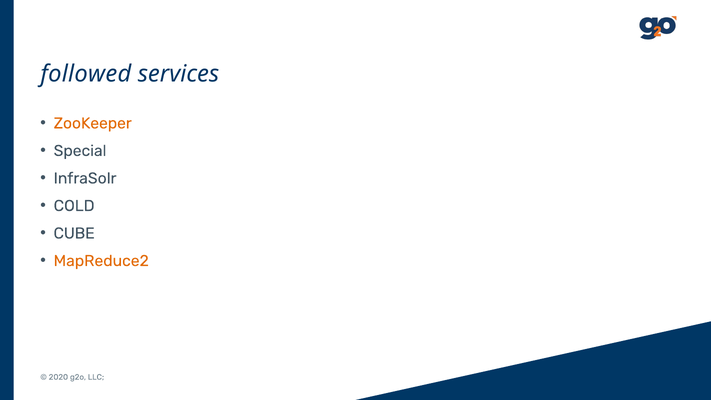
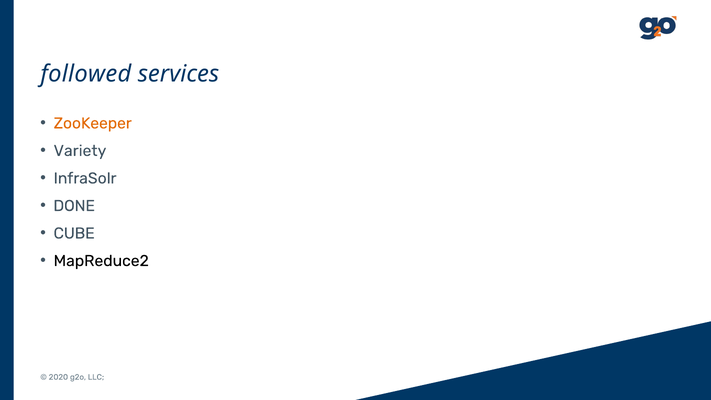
Special: Special -> Variety (80, 151)
COLD: COLD -> DONE (74, 206)
MapReduce2 colour: orange -> black (101, 261)
